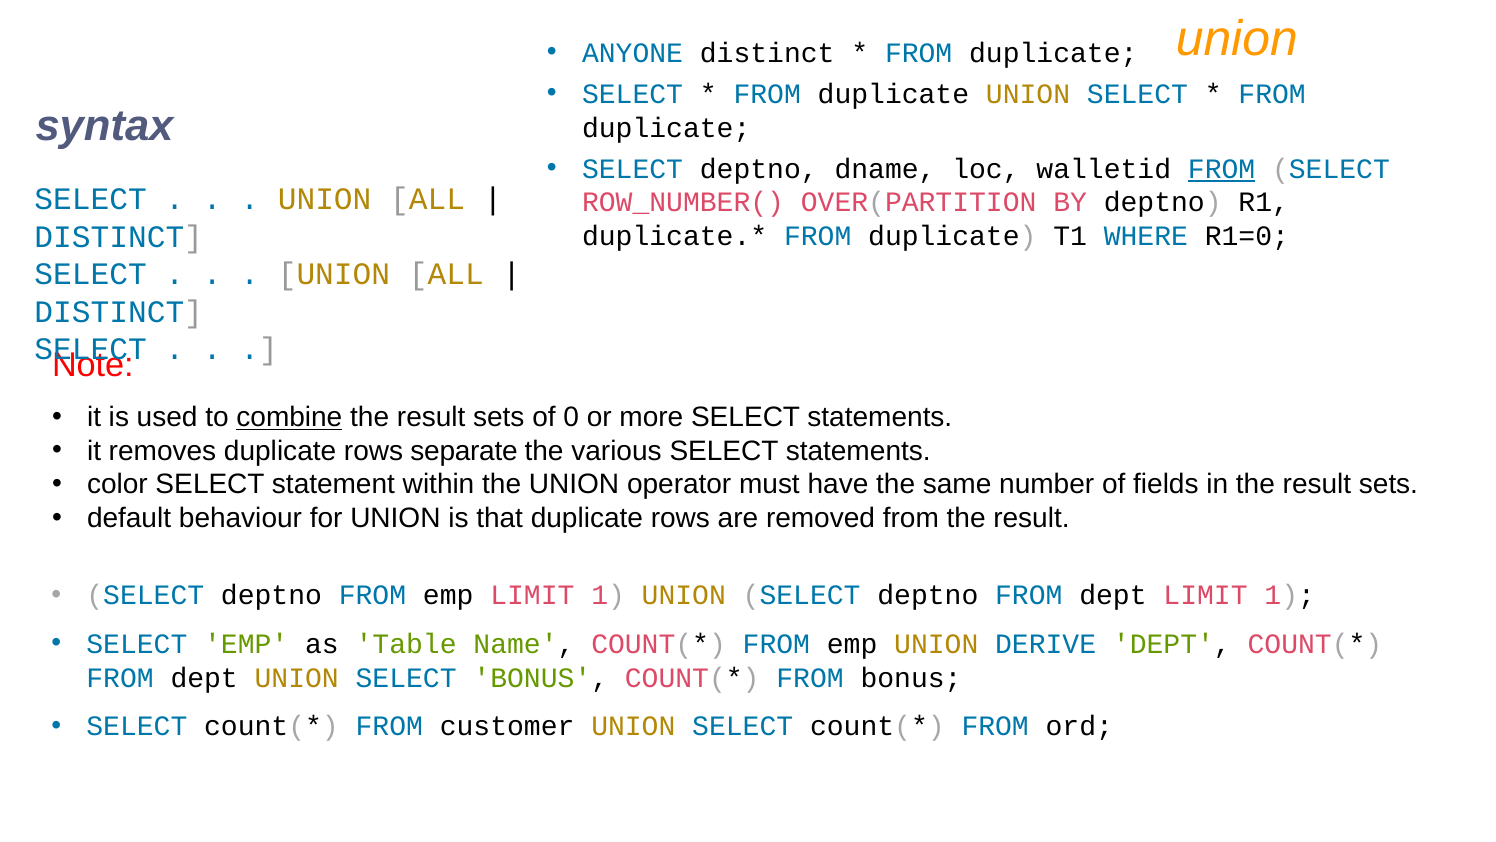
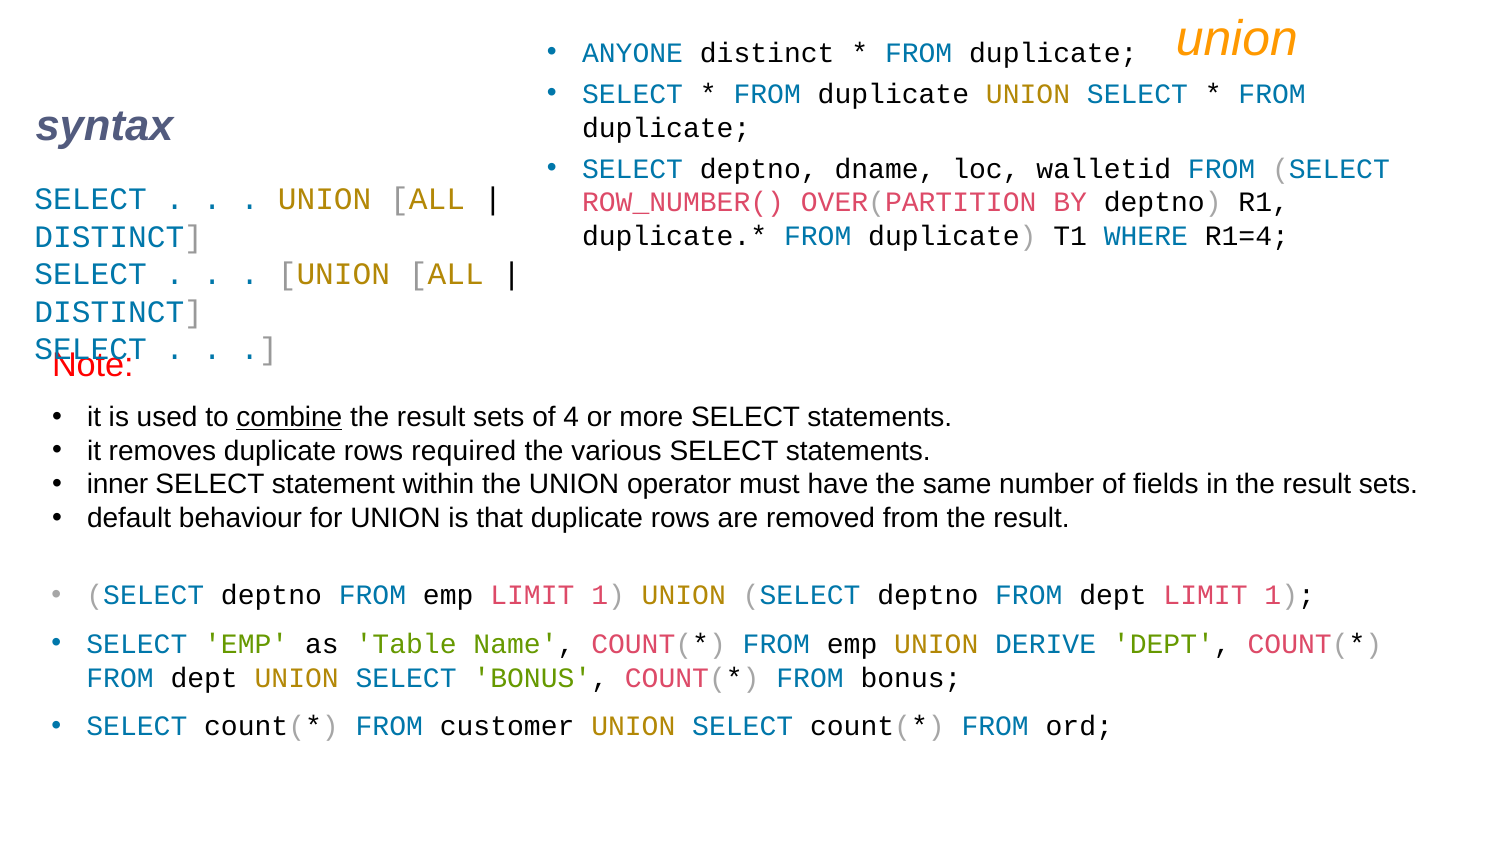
FROM underline: present -> none (1222, 169)
R1=0: R1=0 -> R1=4 (1247, 236)
0: 0 -> 4 (571, 417)
separate: separate -> required (464, 451)
color: color -> inner (118, 484)
